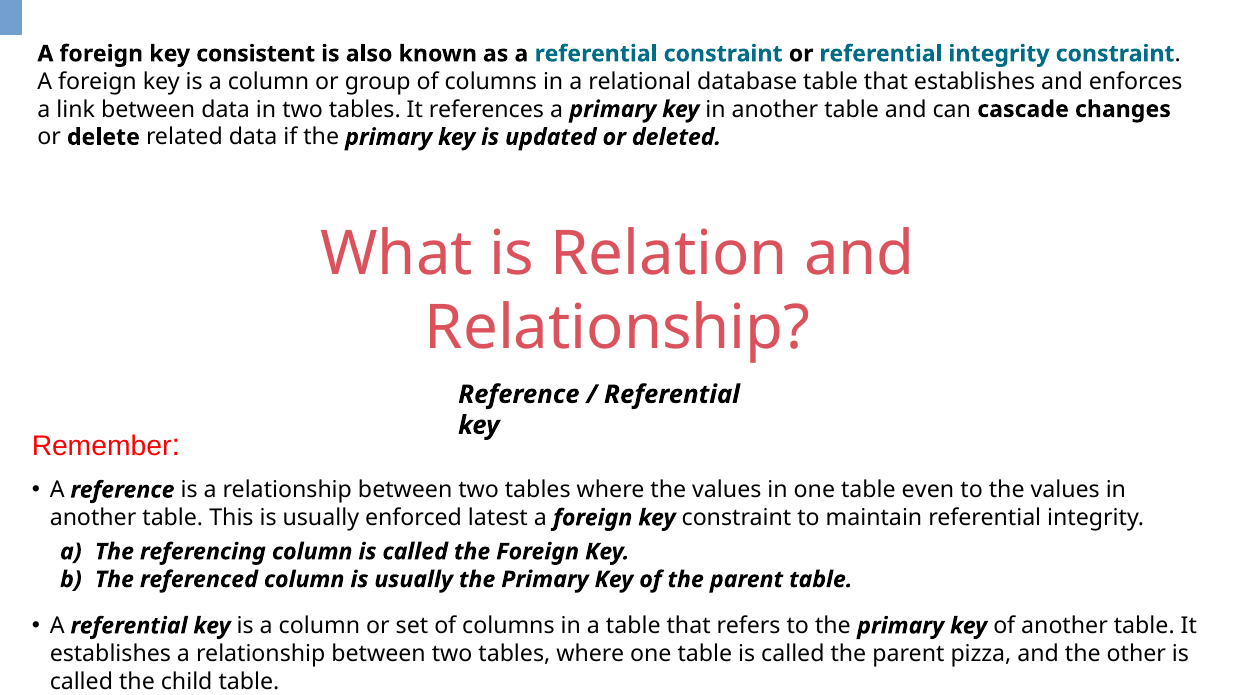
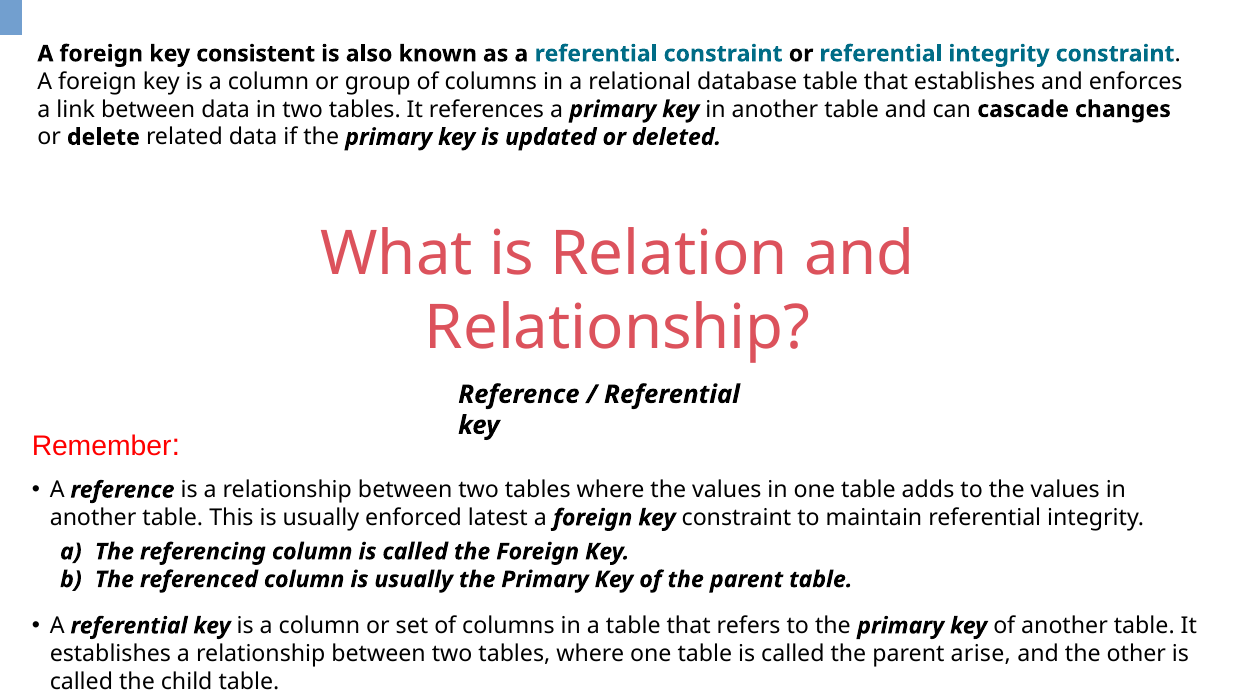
even: even -> adds (928, 490)
pizza: pizza -> arise (981, 654)
